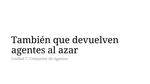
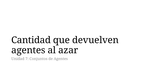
También: También -> Cantidad (31, 40)
